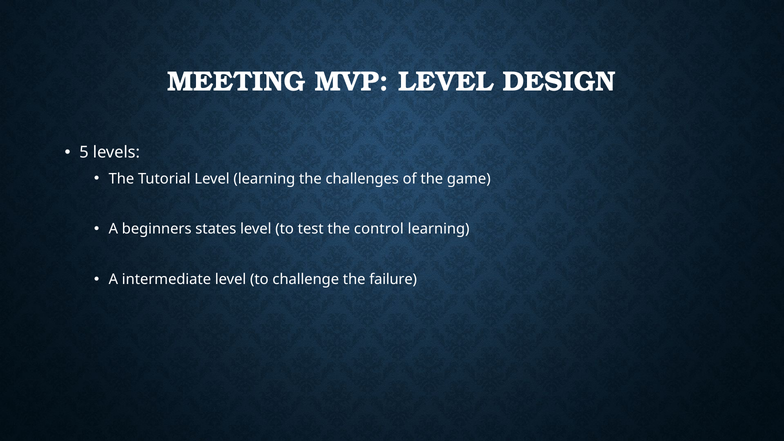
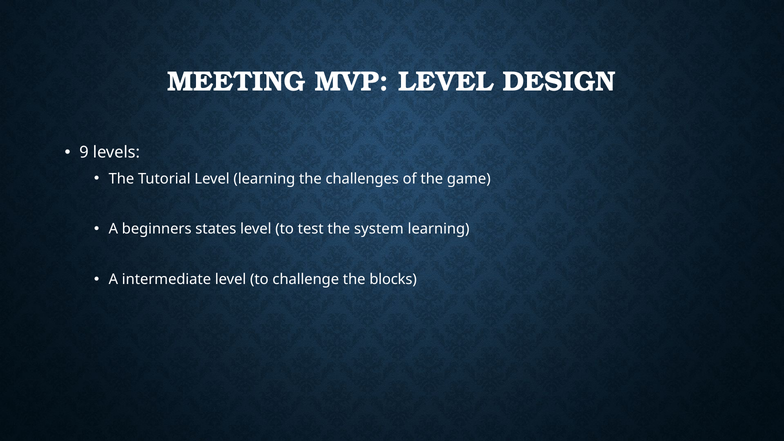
5: 5 -> 9 (84, 153)
control: control -> system (379, 229)
failure: failure -> blocks (393, 280)
